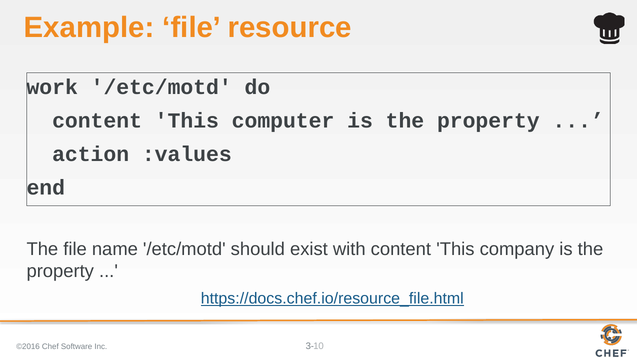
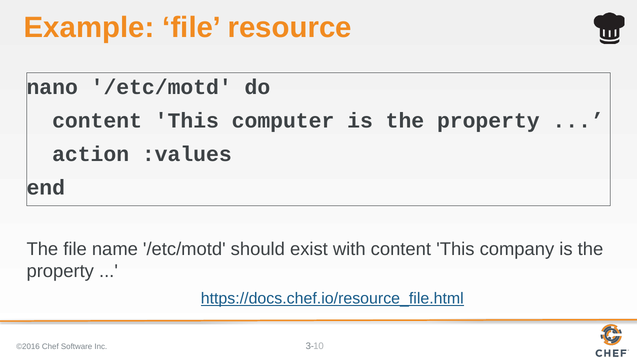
work: work -> nano (52, 87)
